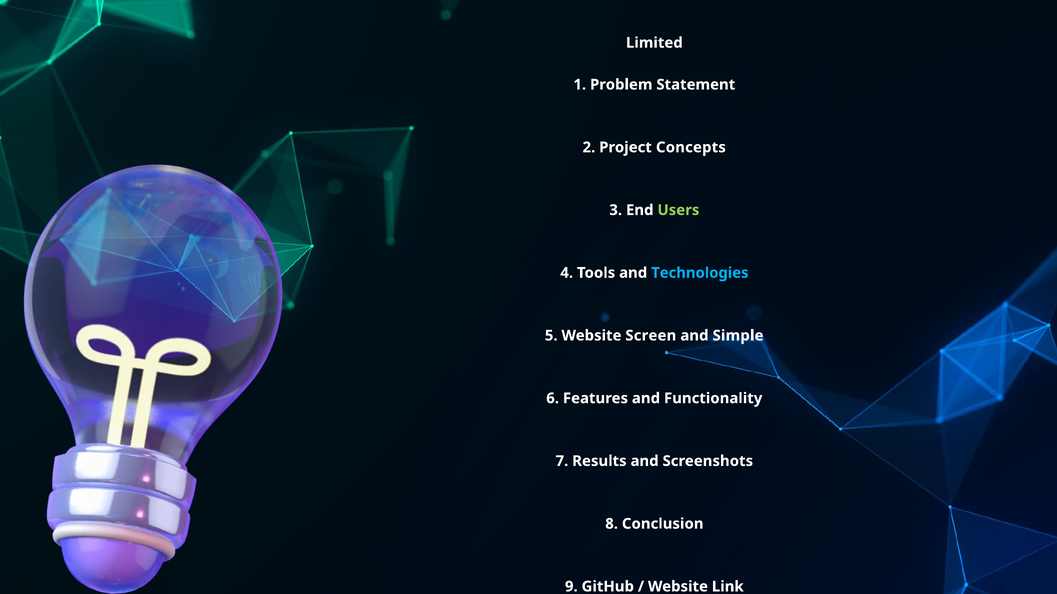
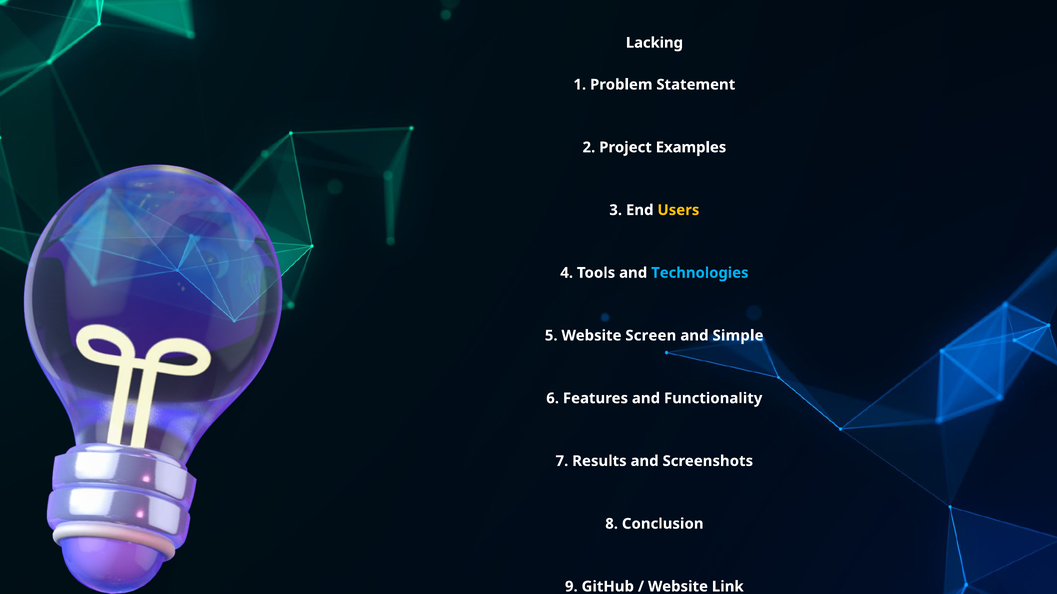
Limited: Limited -> Lacking (654, 43)
Concepts: Concepts -> Examples (691, 147)
Users colour: light green -> yellow (678, 210)
